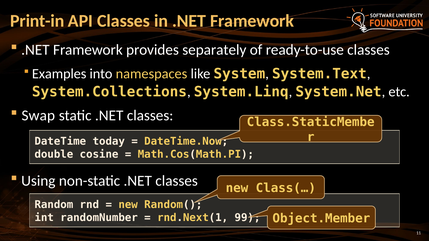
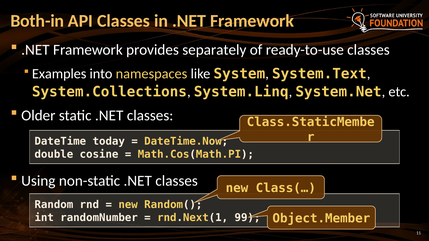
Print-in: Print-in -> Both-in (37, 21)
Swap: Swap -> Older (38, 116)
